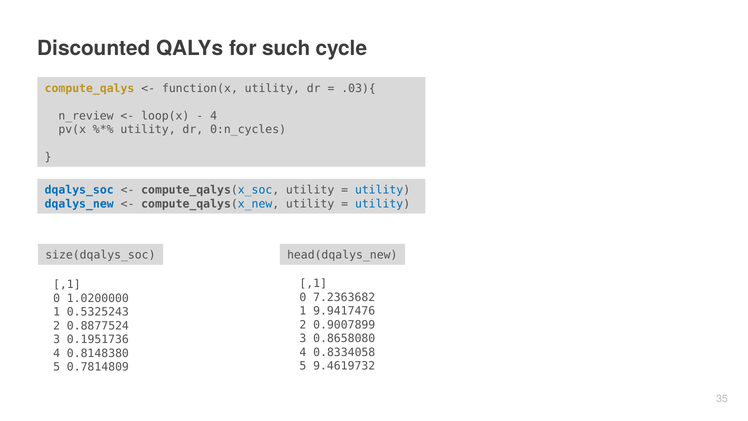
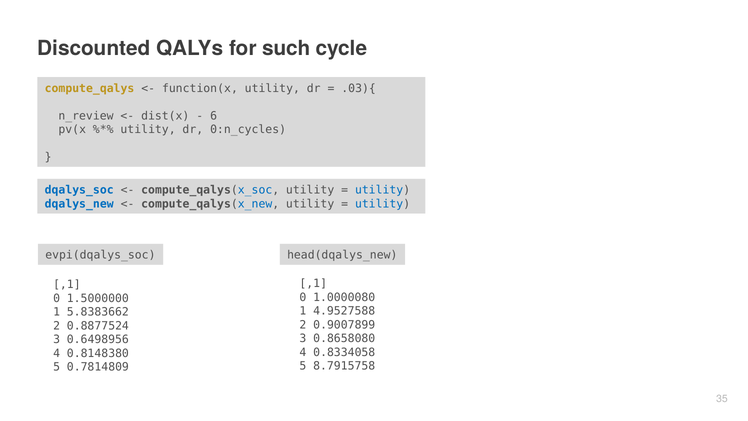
loop(x: loop(x -> dist(x (165, 116)
4: 4 -> 6 (214, 116)
size(dqalys_soc: size(dqalys_soc -> evpi(dqalys_soc (100, 255)
7.2363682: 7.2363682 -> 1.0000080 (344, 297)
1.0200000: 1.0200000 -> 1.5000000 (98, 298)
9.9417476: 9.9417476 -> 4.9527588 (344, 311)
0.5325243: 0.5325243 -> 5.8383662 (98, 312)
0.1951736: 0.1951736 -> 0.6498956 (98, 339)
9.4619732: 9.4619732 -> 8.7915758 (344, 366)
